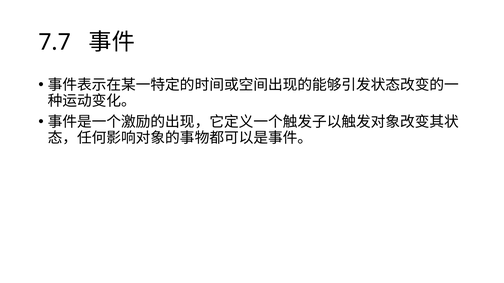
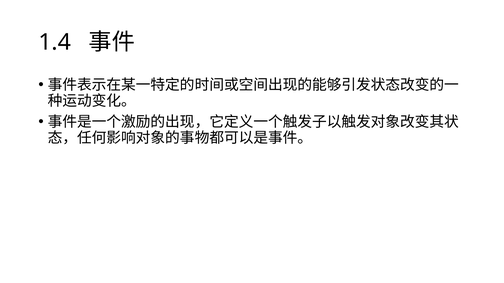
7.7: 7.7 -> 1.4 (55, 42)
